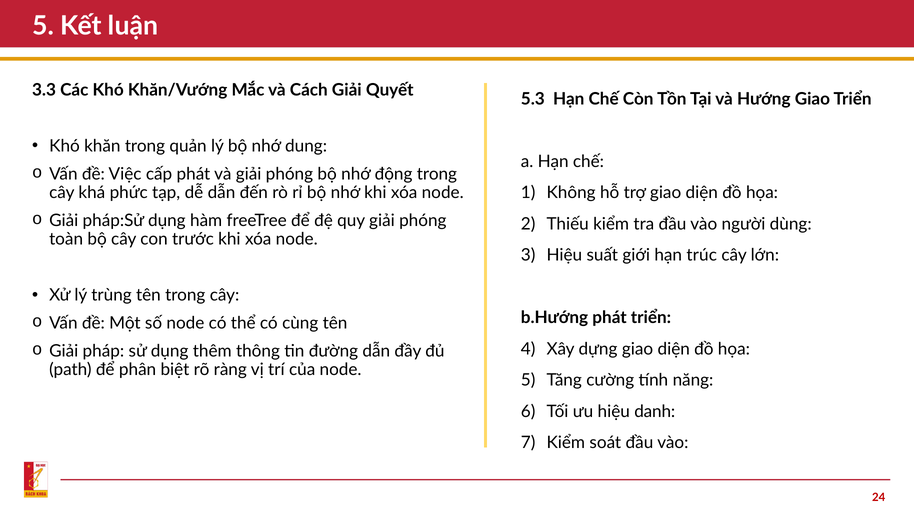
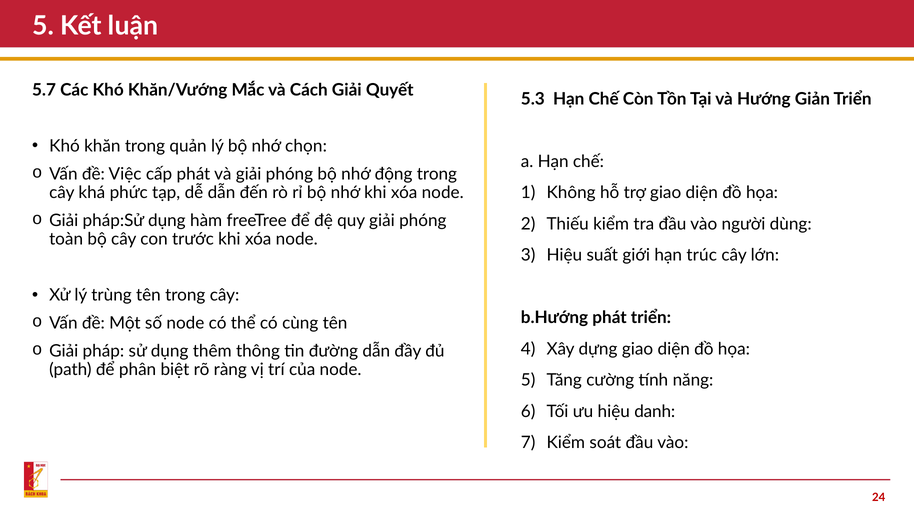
3.3: 3.3 -> 5.7 (44, 90)
Hướng Giao: Giao -> Giản (812, 99)
dung: dung -> chọn (306, 146)
